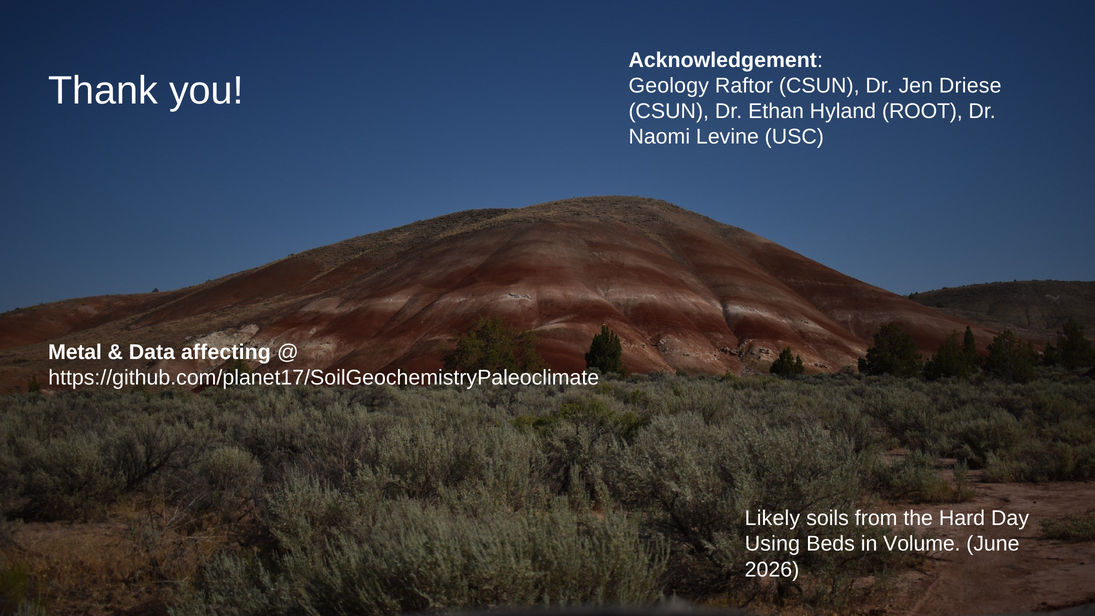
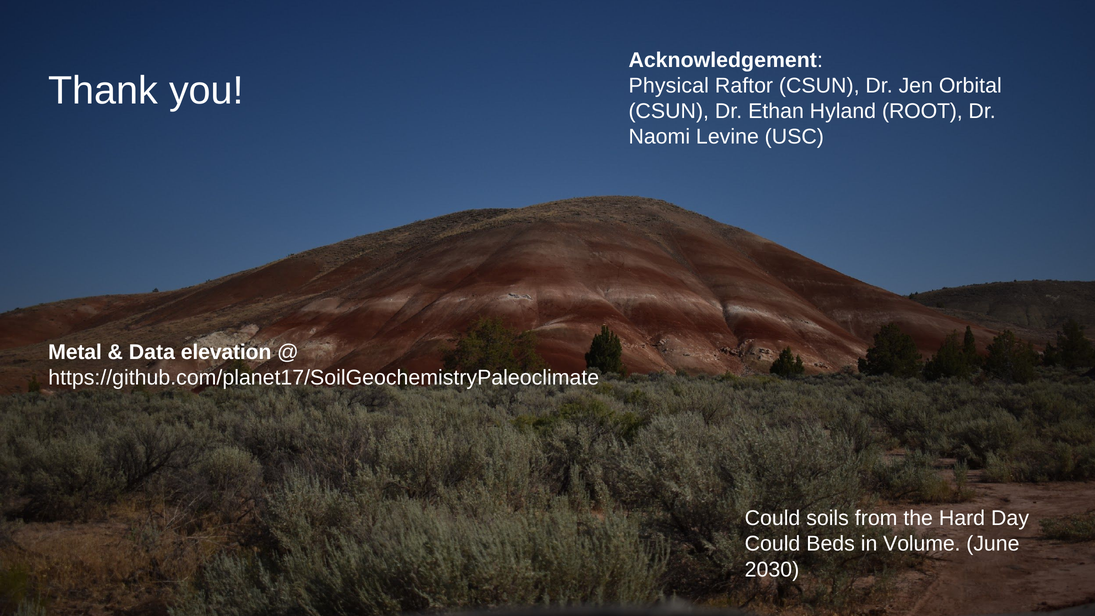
Geology: Geology -> Physical (669, 86)
Driese: Driese -> Orbital (970, 86)
affecting: affecting -> elevation (226, 352)
Likely: Likely -> Could (773, 518)
Using: Using -> Could (773, 544)
2026: 2026 -> 2030 (772, 569)
